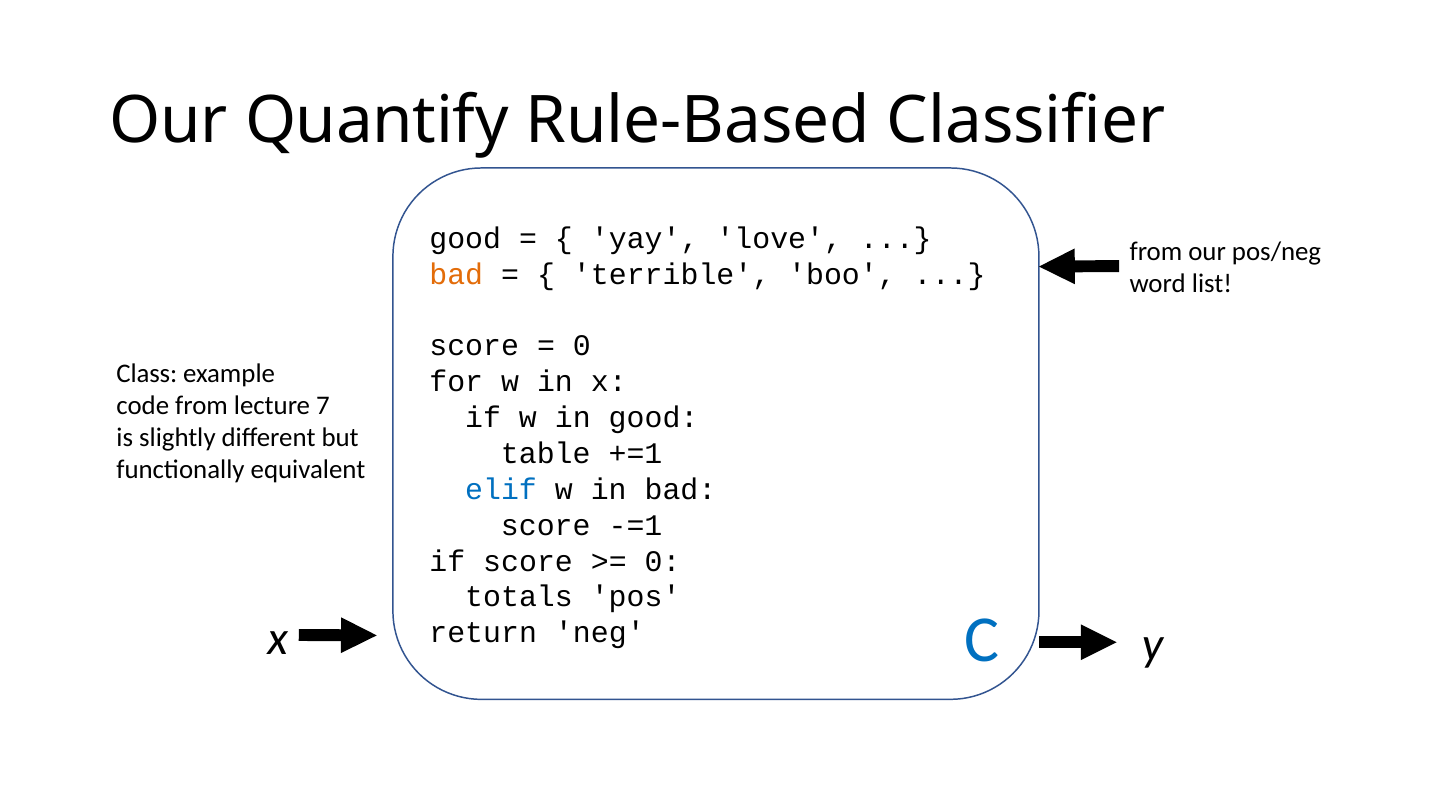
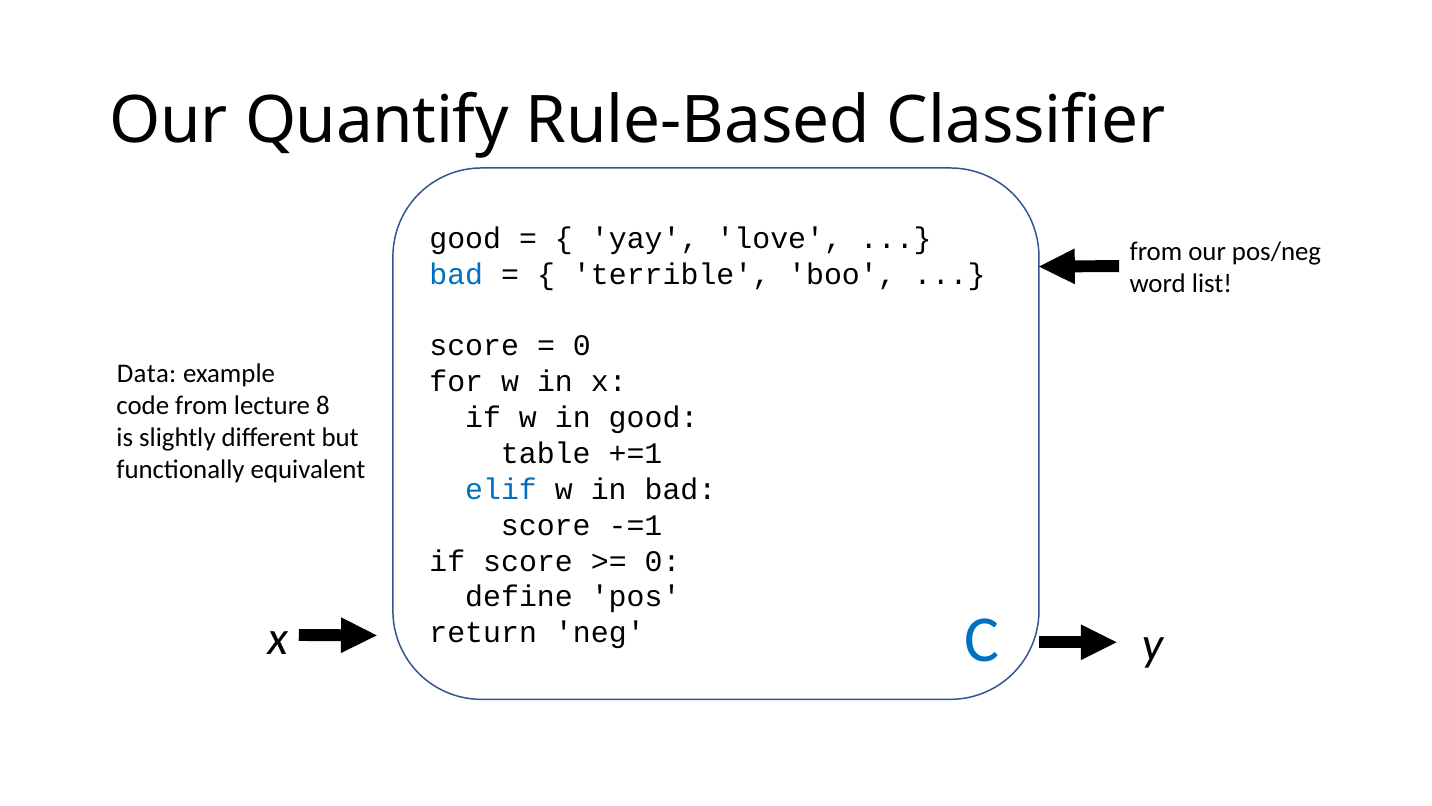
bad colour: orange -> blue (456, 274)
Class: Class -> Data (147, 373)
7: 7 -> 8 (323, 405)
totals: totals -> define (519, 597)
